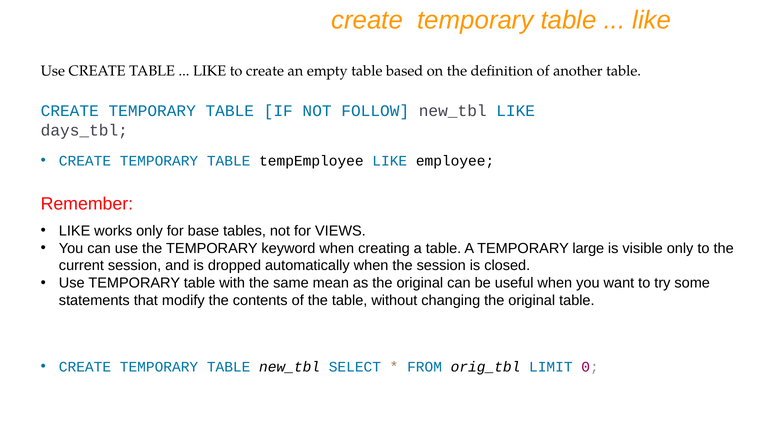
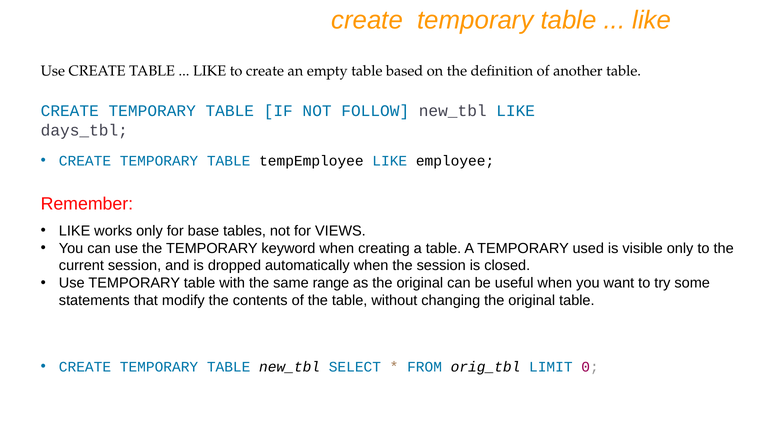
large: large -> used (588, 248)
mean: mean -> range (331, 283)
